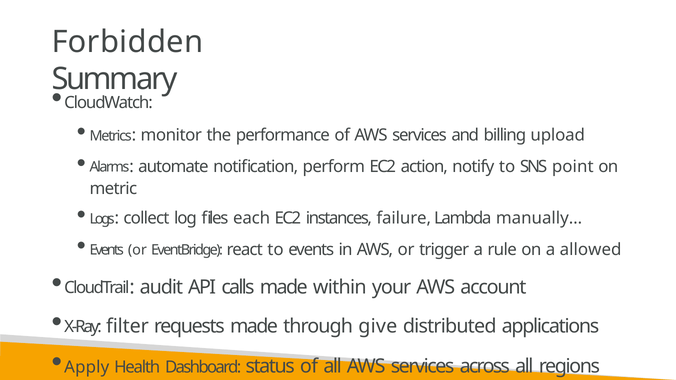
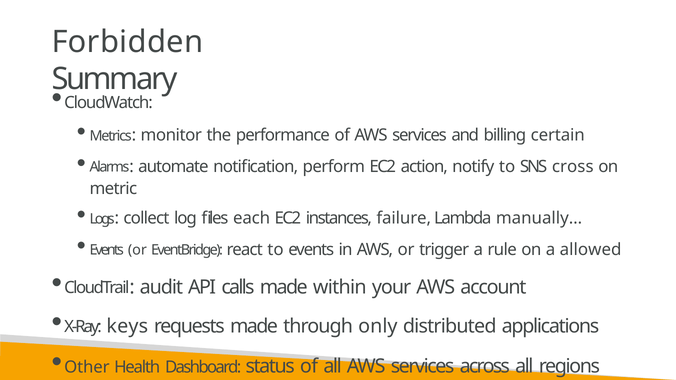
upload: upload -> certain (558, 135)
point: point -> cross (573, 167)
filter: filter -> keys (127, 326)
give: give -> only (378, 326)
Apply: Apply -> Other (87, 367)
